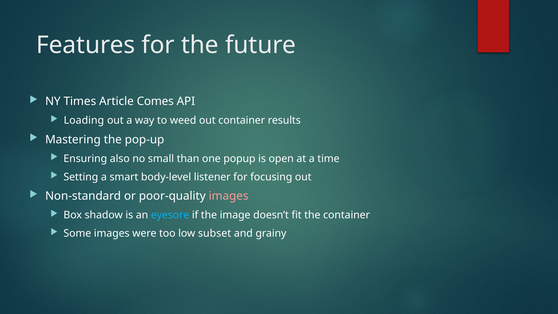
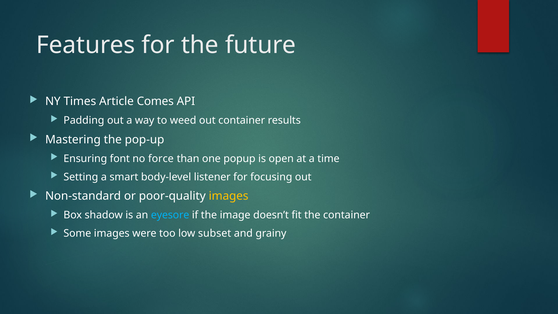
Loading: Loading -> Padding (84, 120)
also: also -> font (120, 159)
small: small -> force (161, 159)
images colour: pink -> yellow (229, 196)
